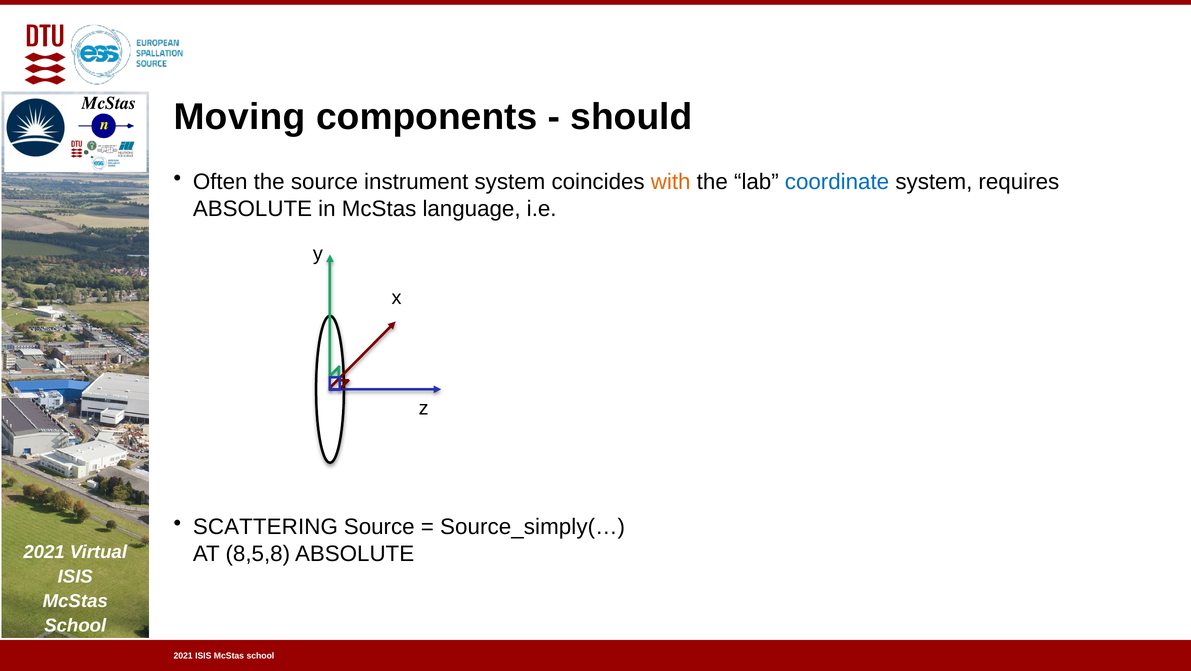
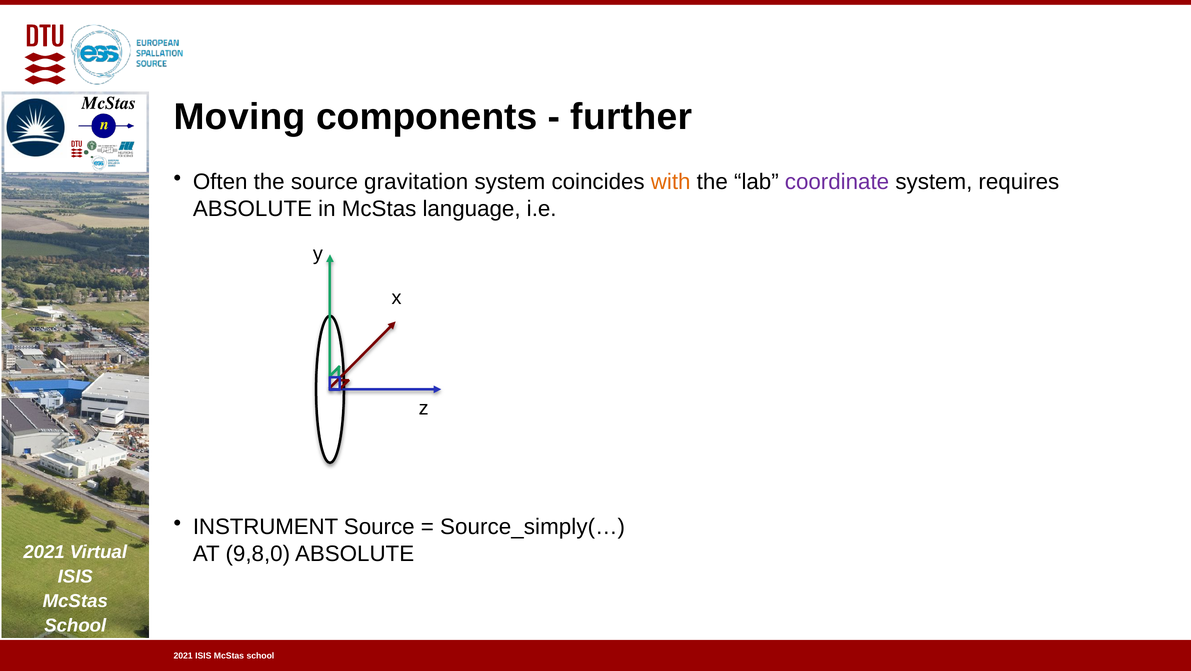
should: should -> further (631, 117)
instrument: instrument -> gravitation (416, 182)
coordinate colour: blue -> purple (837, 182)
SCATTERING: SCATTERING -> INSTRUMENT (266, 527)
8,5,8: 8,5,8 -> 9,8,0 (258, 553)
